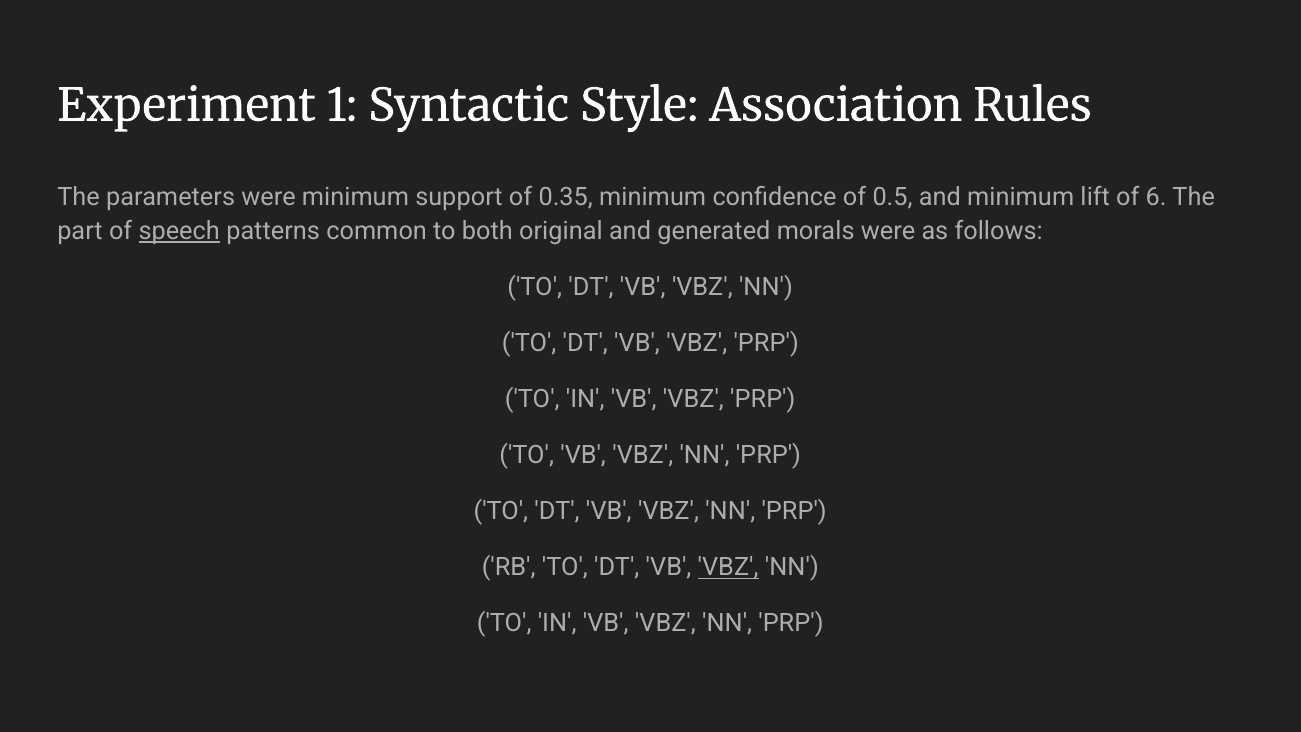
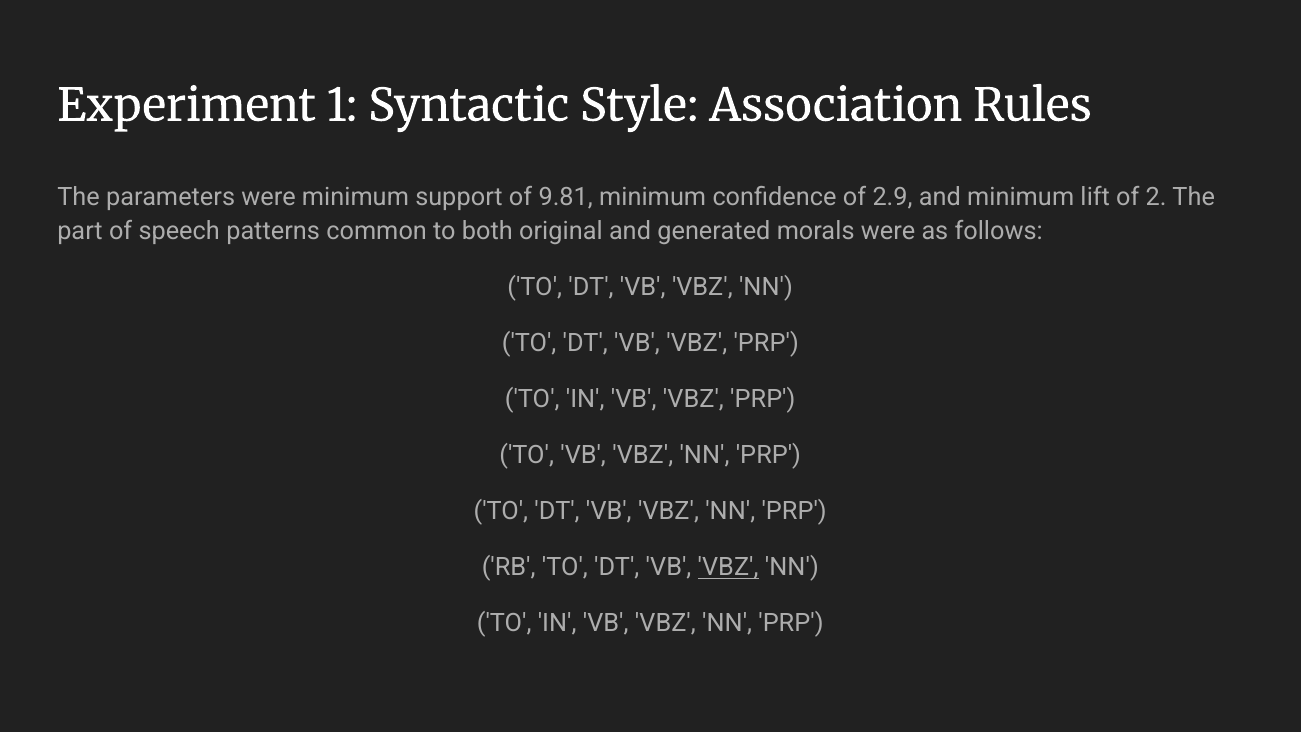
0.35: 0.35 -> 9.81 (566, 197)
0.5: 0.5 -> 2.9 (893, 197)
6: 6 -> 2 (1156, 197)
speech underline: present -> none (179, 231)
